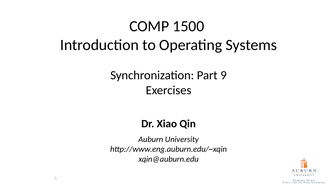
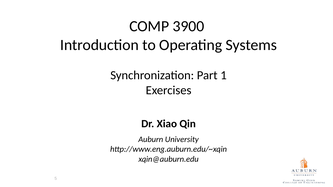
1500: 1500 -> 3900 (188, 26)
9: 9 -> 1 (224, 75)
